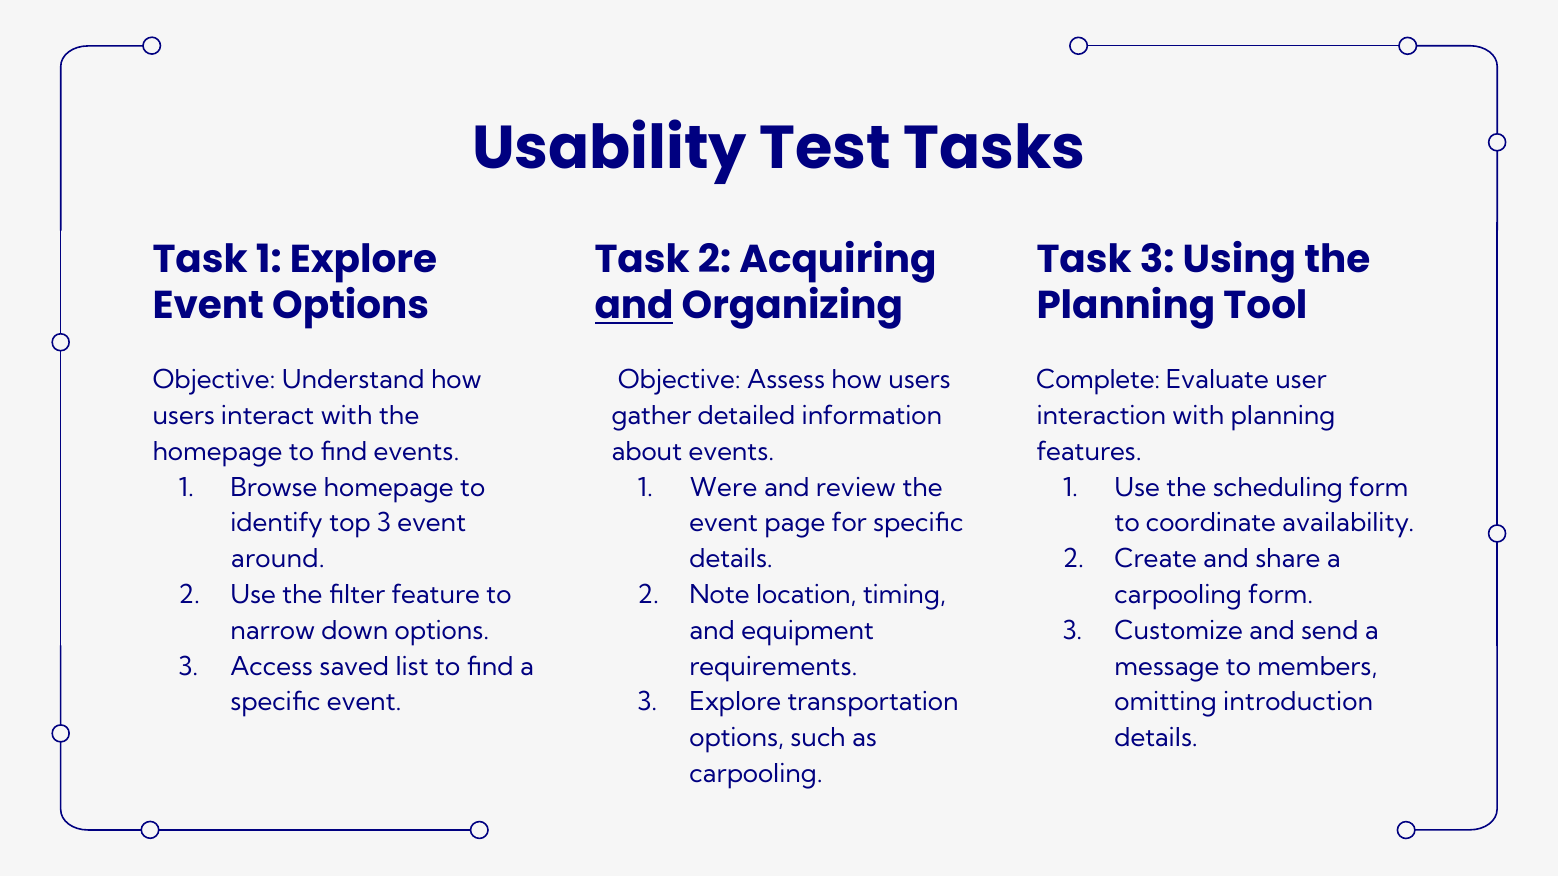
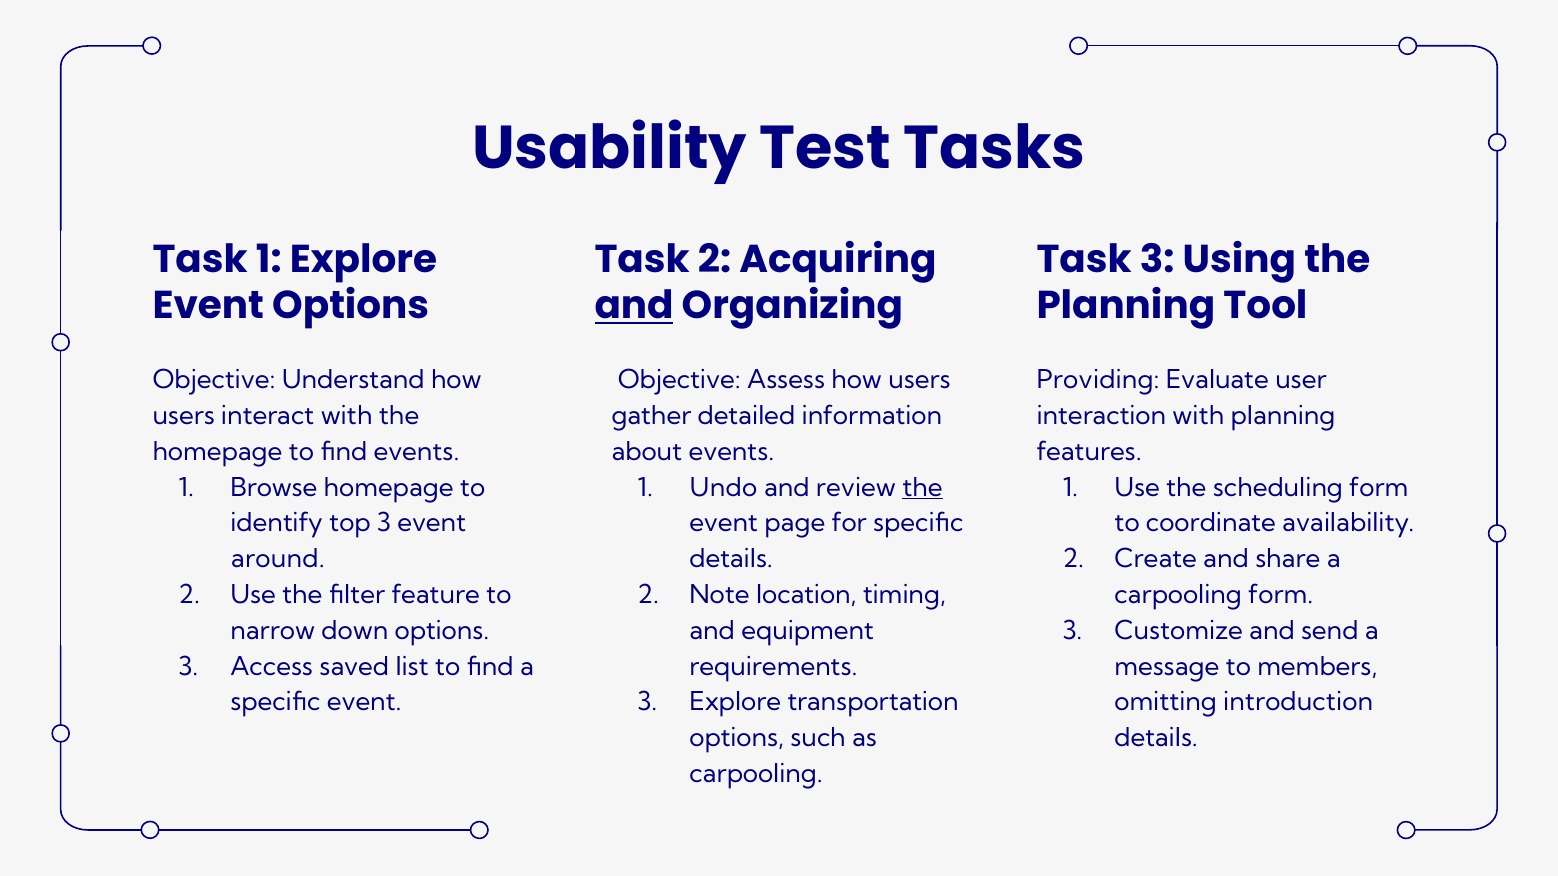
Complete: Complete -> Providing (1098, 380)
Were: Were -> Undo (724, 488)
the underline: none -> present (922, 488)
